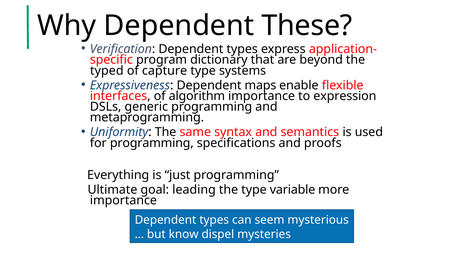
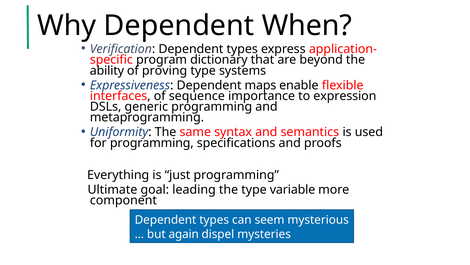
These: These -> When (307, 25)
typed: typed -> ability (107, 70)
capture: capture -> proving (165, 70)
algorithm: algorithm -> sequence (197, 96)
importance: importance -> component (123, 200)
know: know -> again (184, 234)
